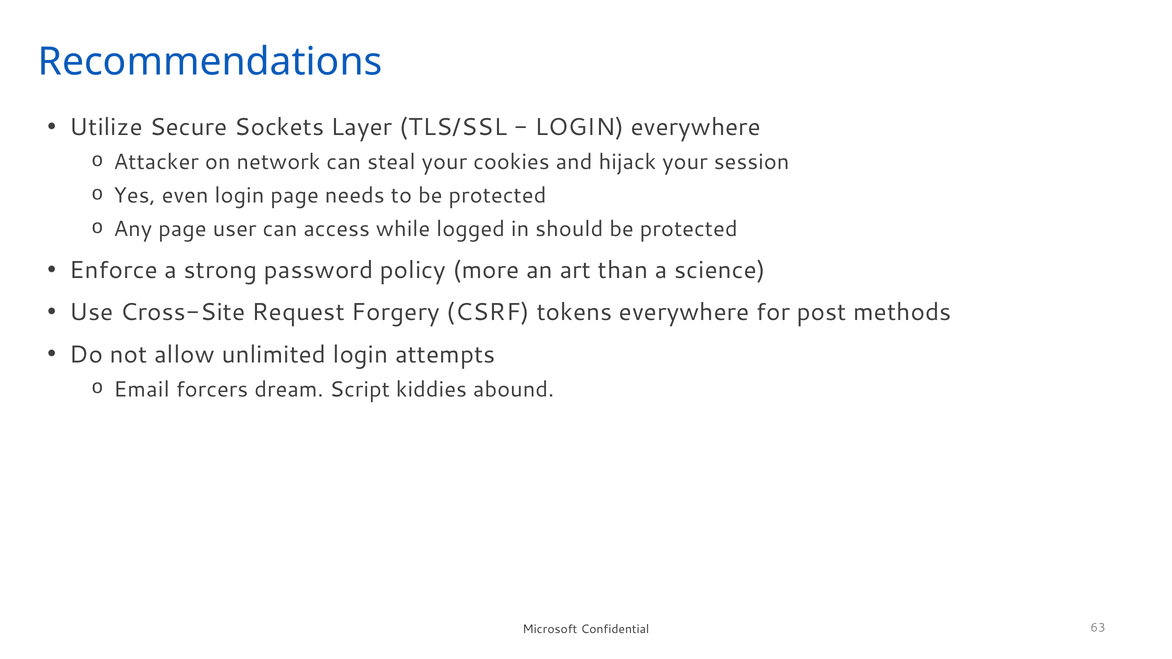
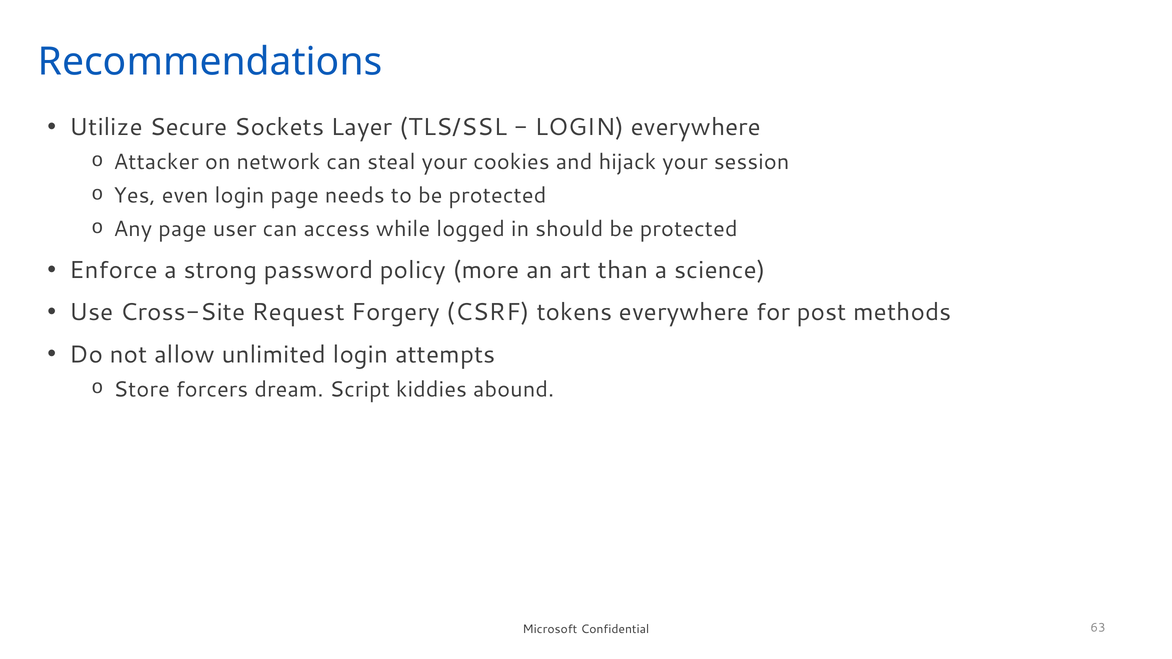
Email: Email -> Store (142, 389)
